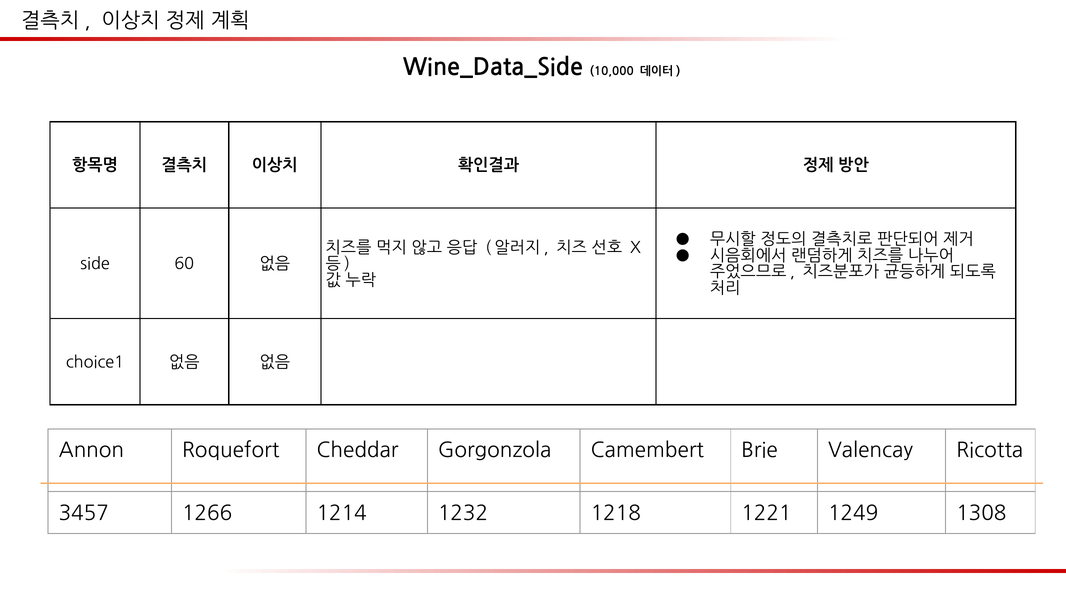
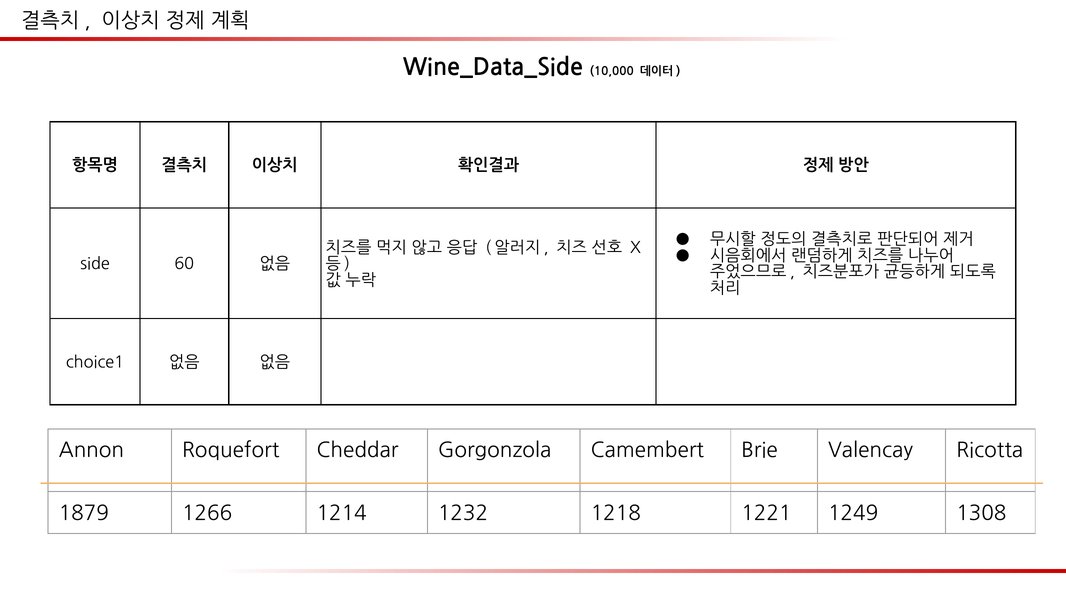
3457: 3457 -> 1879 (84, 514)
